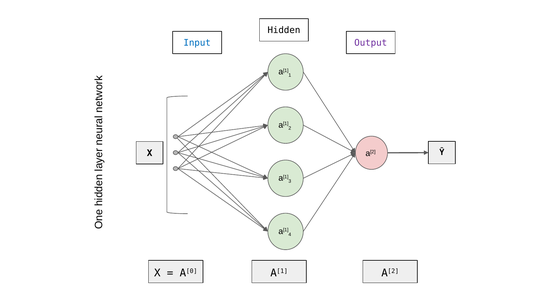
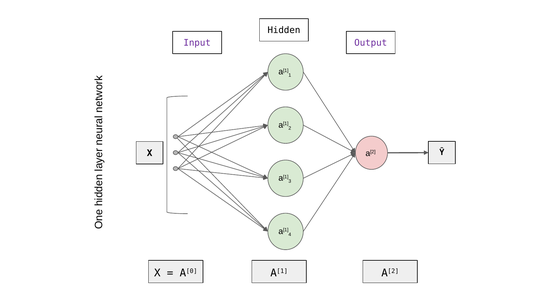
Input colour: blue -> purple (197, 43)
